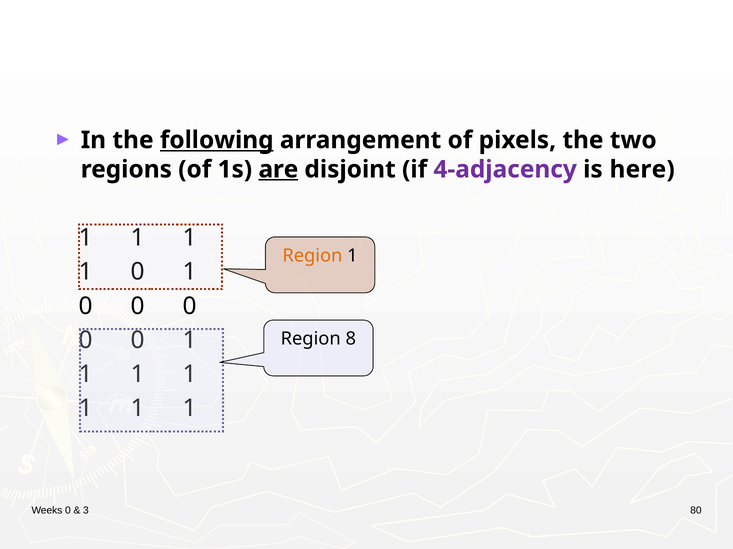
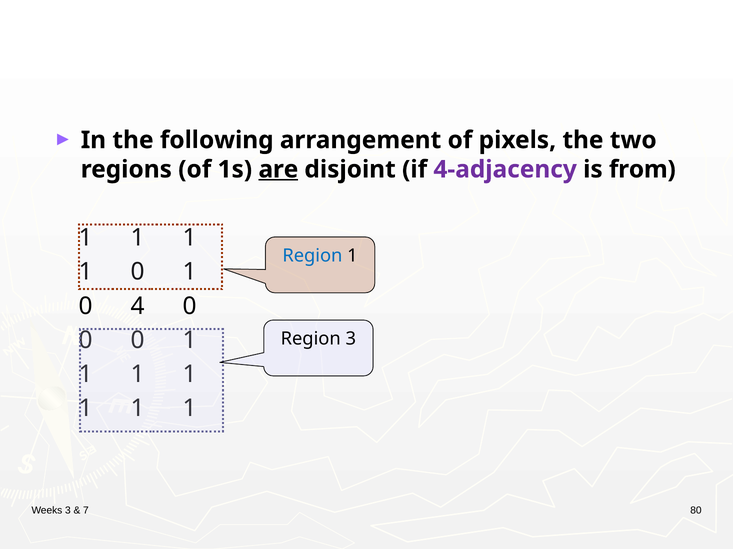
following underline: present -> none (217, 140)
here: here -> from (642, 170)
Region colour: orange -> blue (312, 256)
0: 0 -> 4 (138, 306)
Region 8: 8 -> 3 (351, 339)
Weeks 0: 0 -> 3 (68, 511)
3: 3 -> 7 (86, 511)
